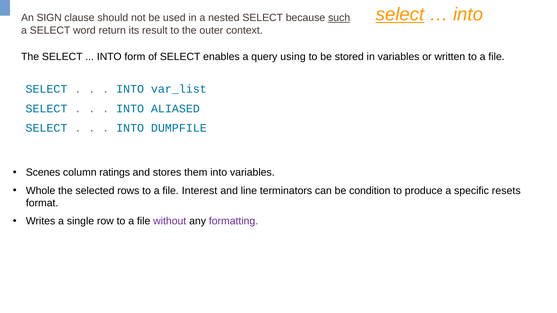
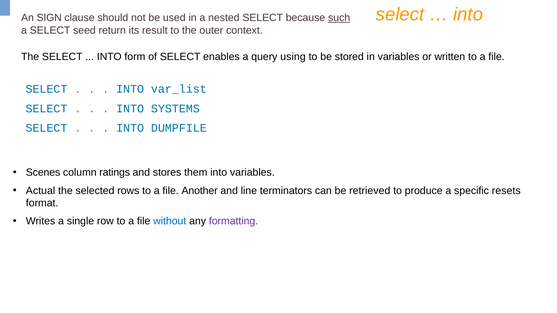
select underline: present -> none (400, 14)
word: word -> seed (84, 30)
ALIASED: ALIASED -> SYSTEMS (175, 109)
Whole: Whole -> Actual (41, 191)
Interest: Interest -> Another (200, 191)
condition: condition -> retrieved (370, 191)
without colour: purple -> blue (170, 221)
